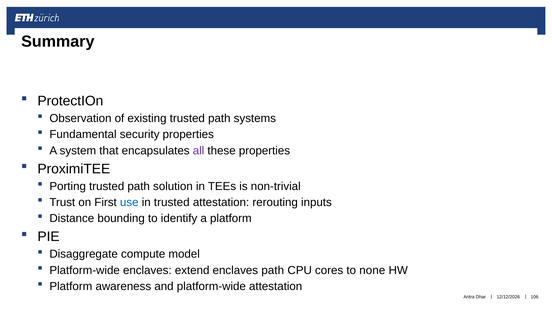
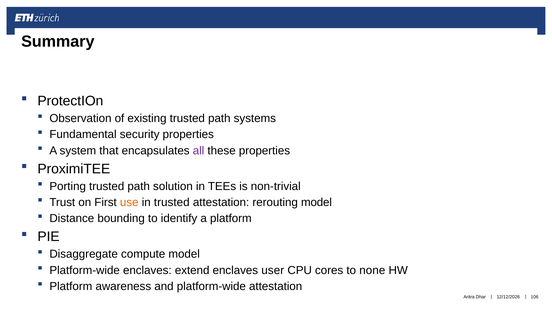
use colour: blue -> orange (129, 202)
rerouting inputs: inputs -> model (316, 202)
enclaves path: path -> user (273, 270)
